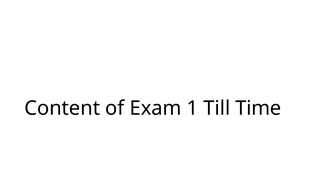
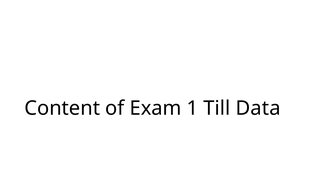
Time: Time -> Data (258, 108)
